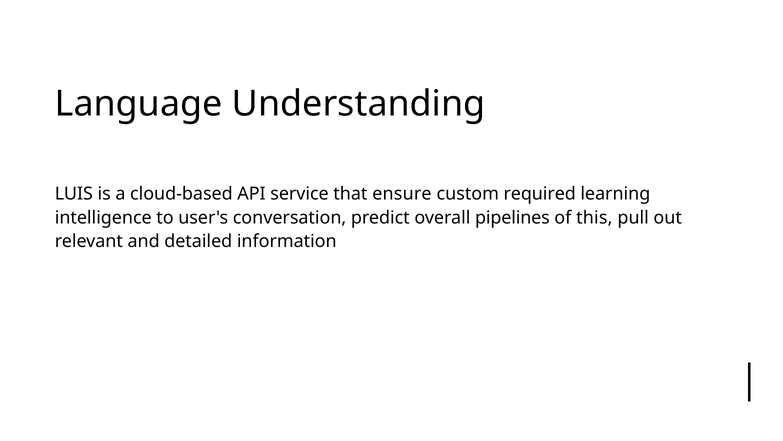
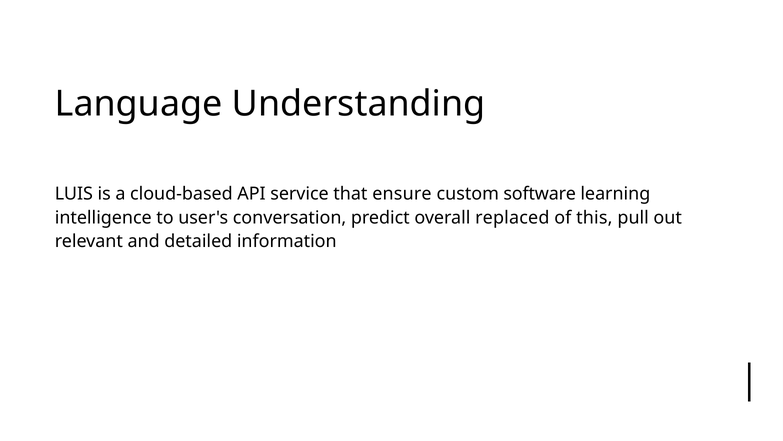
required: required -> software (540, 194)
pipelines: pipelines -> replaced (512, 217)
